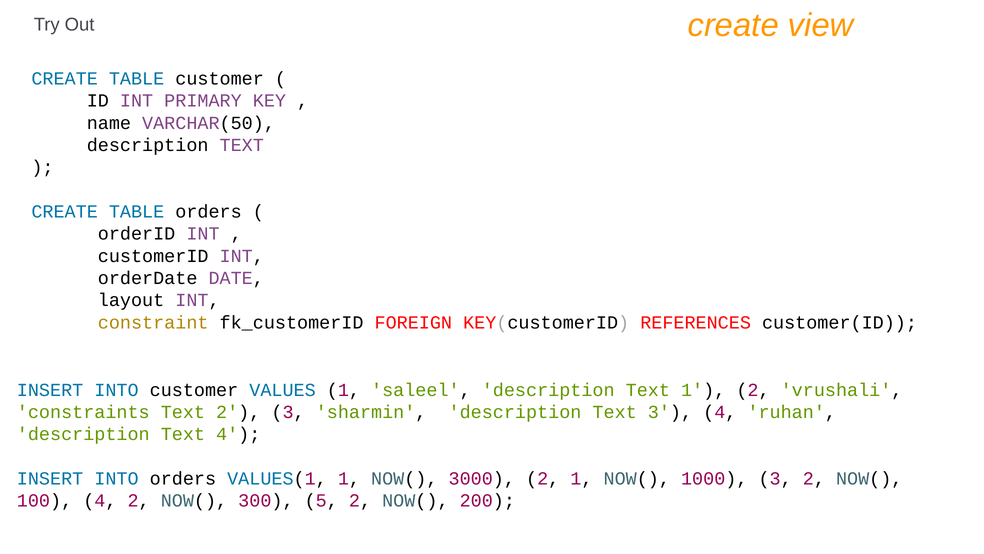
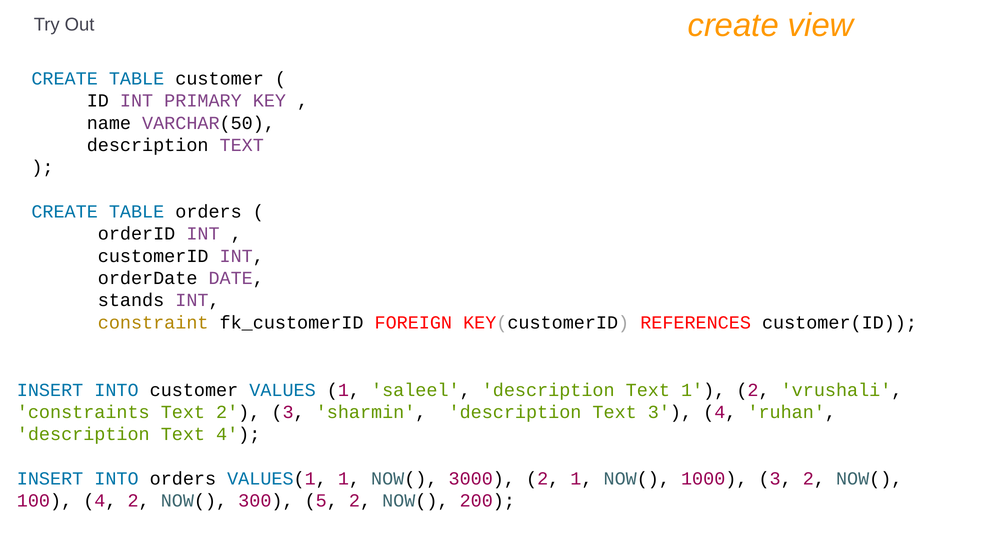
layout: layout -> stands (131, 300)
